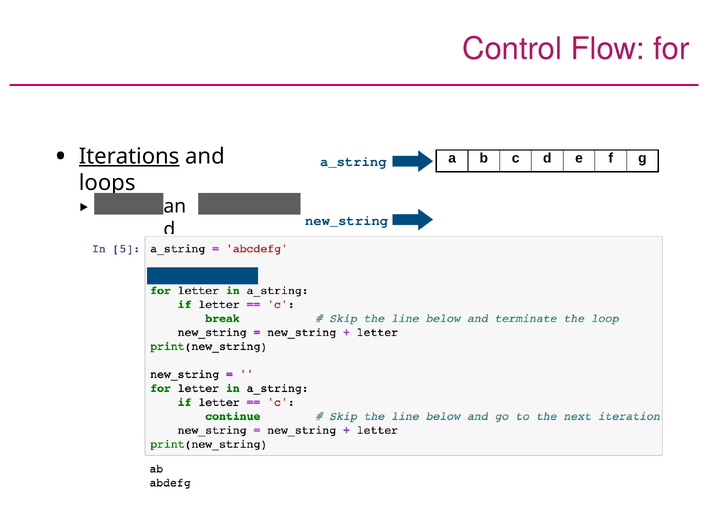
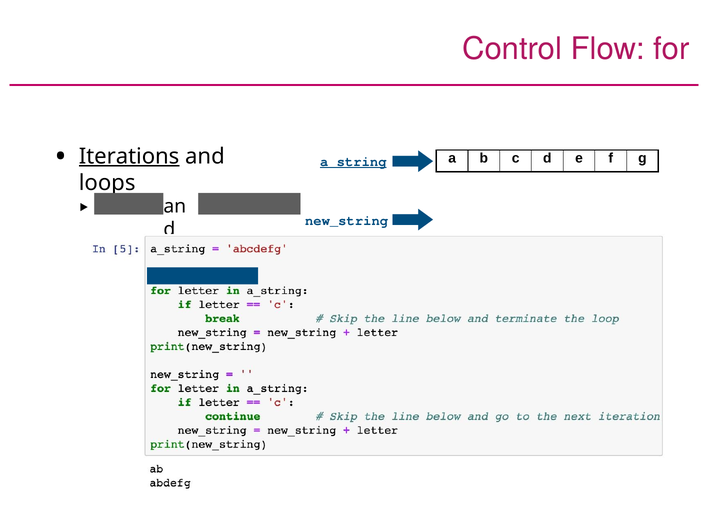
a_string underline: none -> present (353, 161)
